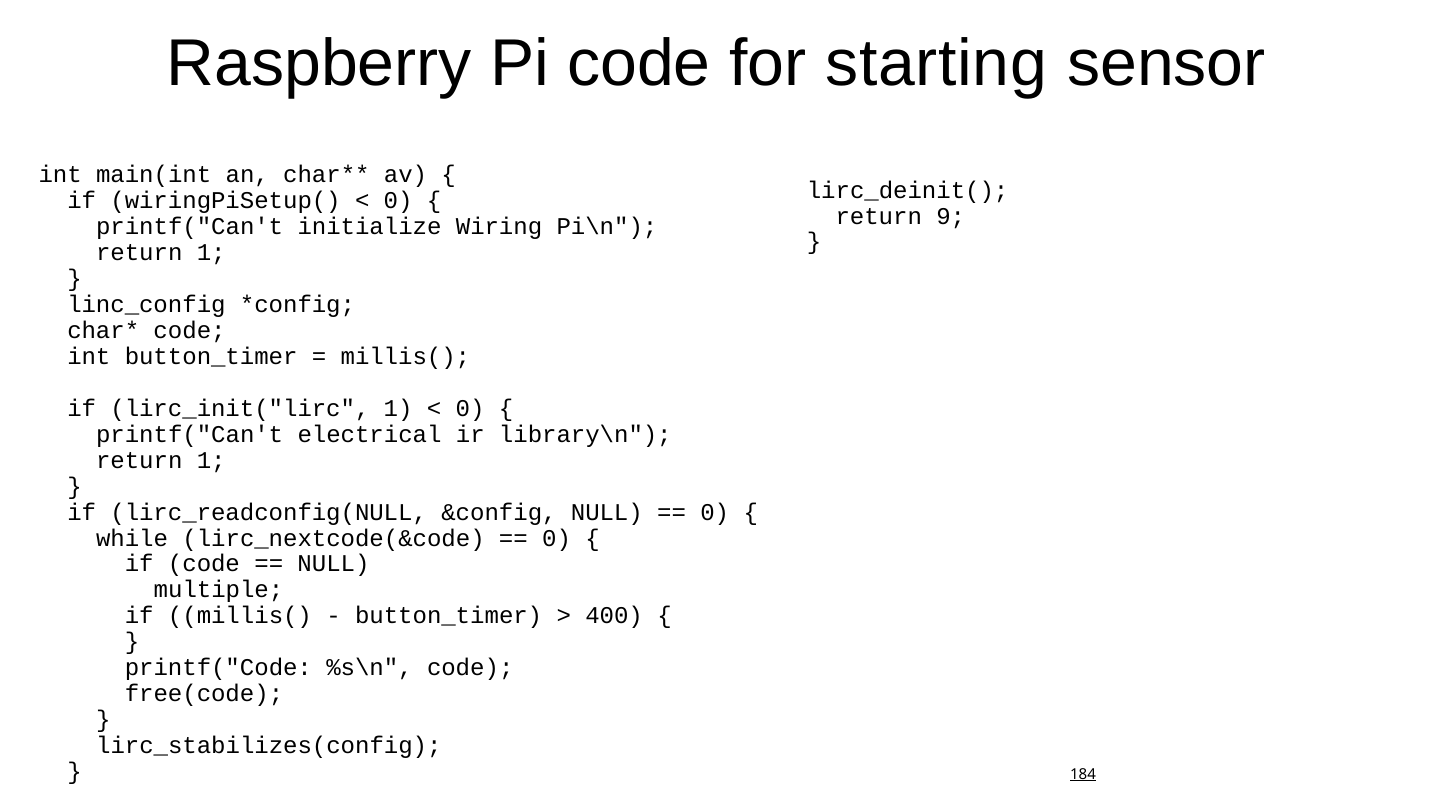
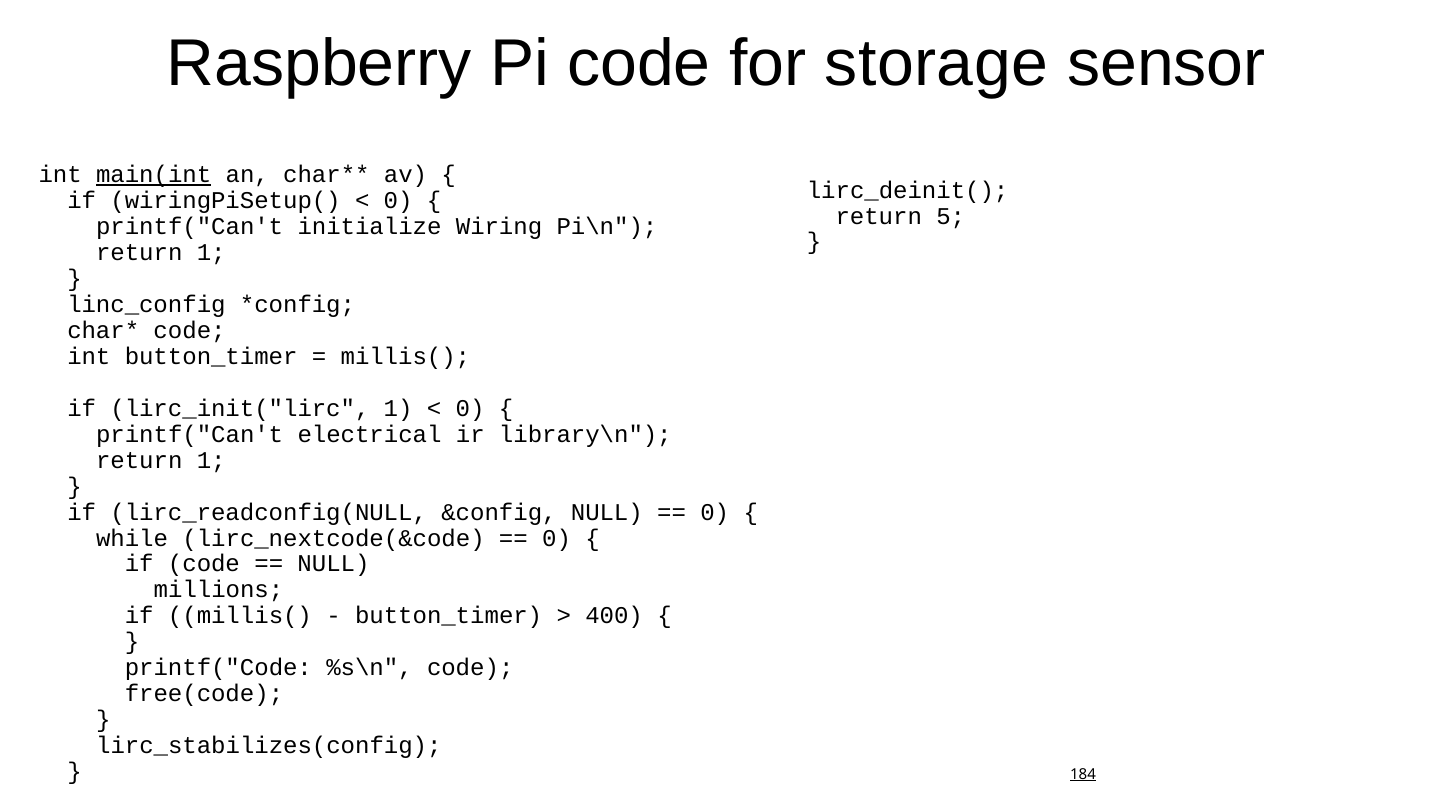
starting: starting -> storage (936, 64)
main(int underline: none -> present (154, 175)
9: 9 -> 5 (951, 216)
multiple: multiple -> millions (219, 590)
